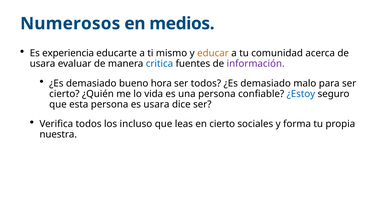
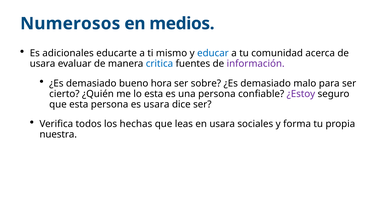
experiencia: experiencia -> adicionales (68, 53)
educar colour: orange -> blue (213, 53)
ser todos: todos -> sobre (206, 83)
lo vida: vida -> esta (154, 94)
¿Estoy colour: blue -> purple (301, 94)
incluso: incluso -> hechas (136, 124)
en cierto: cierto -> usara (222, 124)
